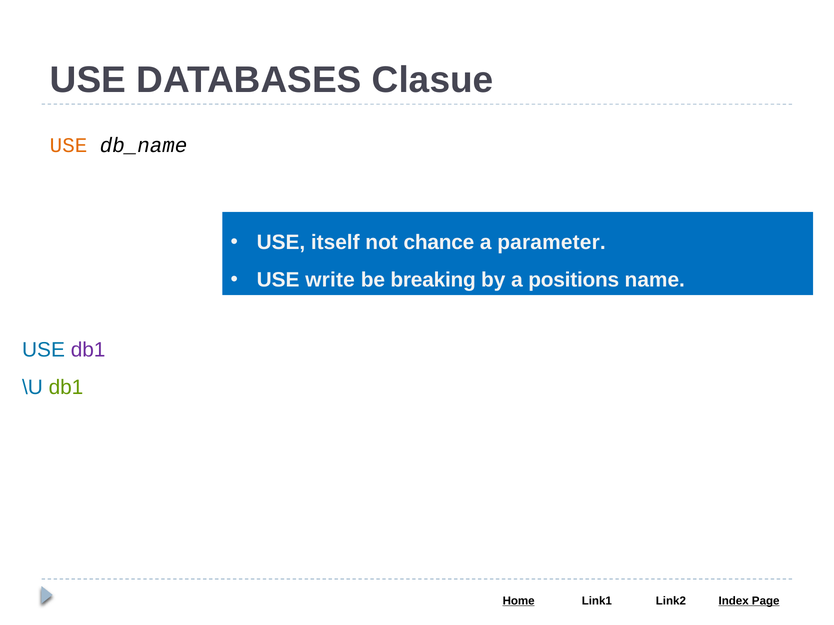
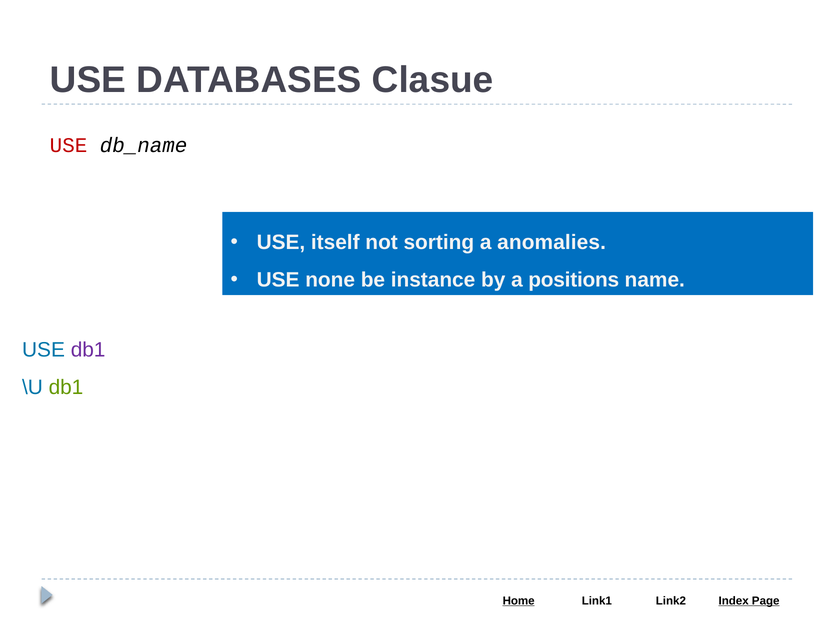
USE colour: orange -> red (69, 146)
chance: chance -> sorting (439, 243)
parameter: parameter -> anomalies (552, 243)
write: write -> none (330, 280)
breaking: breaking -> instance (433, 280)
